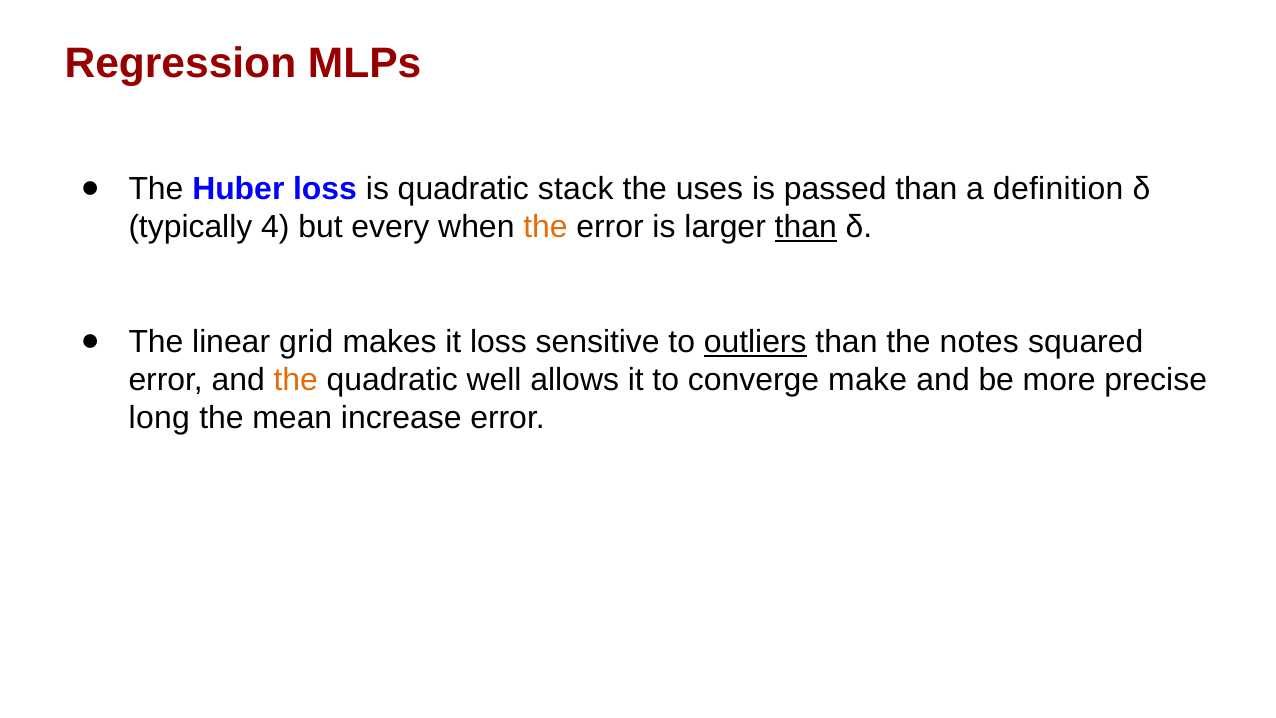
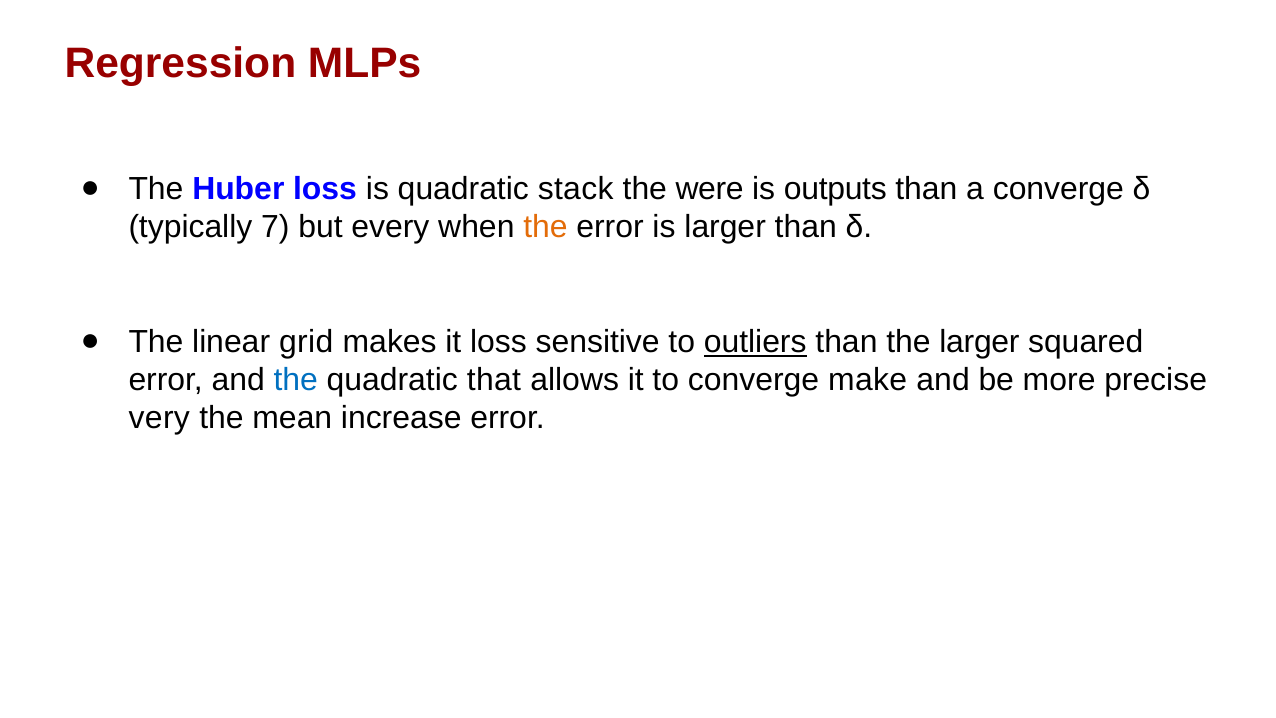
uses: uses -> were (710, 189)
passed: passed -> outputs (835, 189)
a definition: definition -> converge (1058, 189)
4: 4 -> 7 (275, 227)
than underline: present -> none (806, 227)
the notes: notes -> larger (979, 342)
the colour: orange -> blue (296, 380)
well: well -> that (494, 380)
long: long -> very (159, 418)
